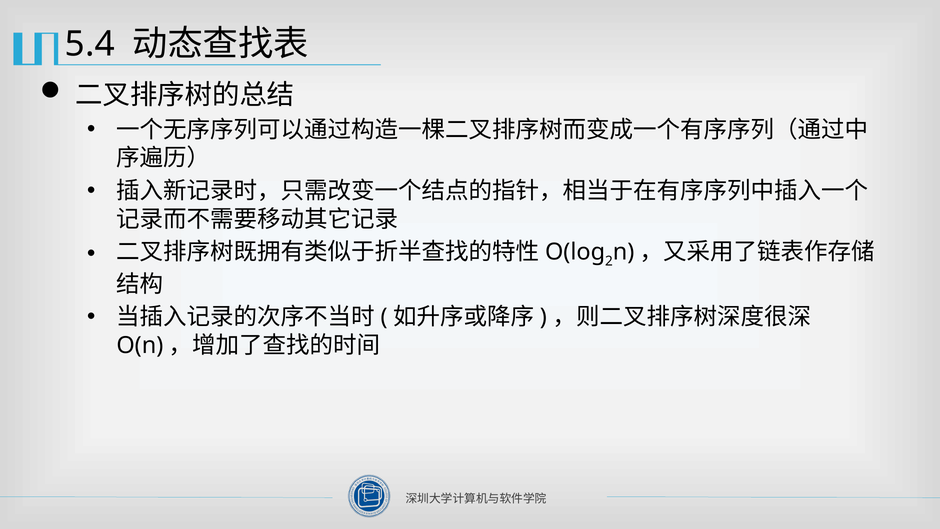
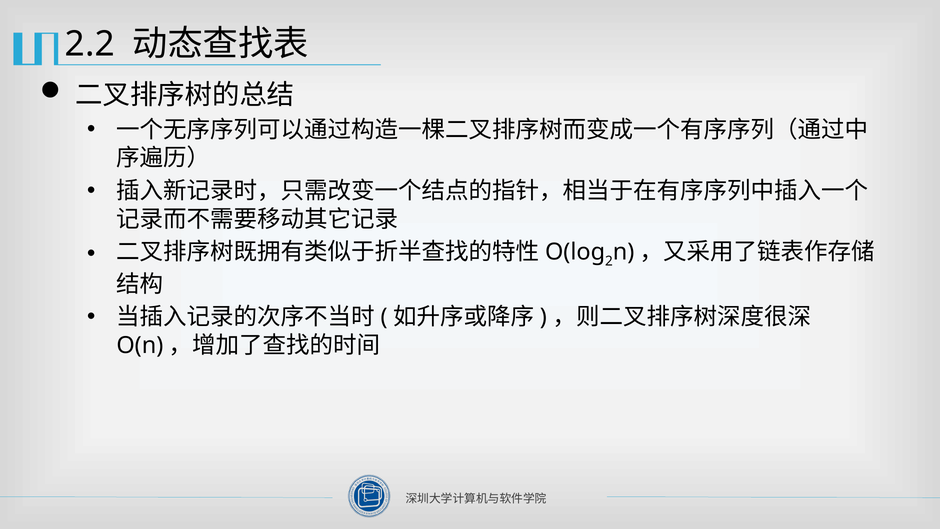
5.4: 5.4 -> 2.2 (90, 44)
